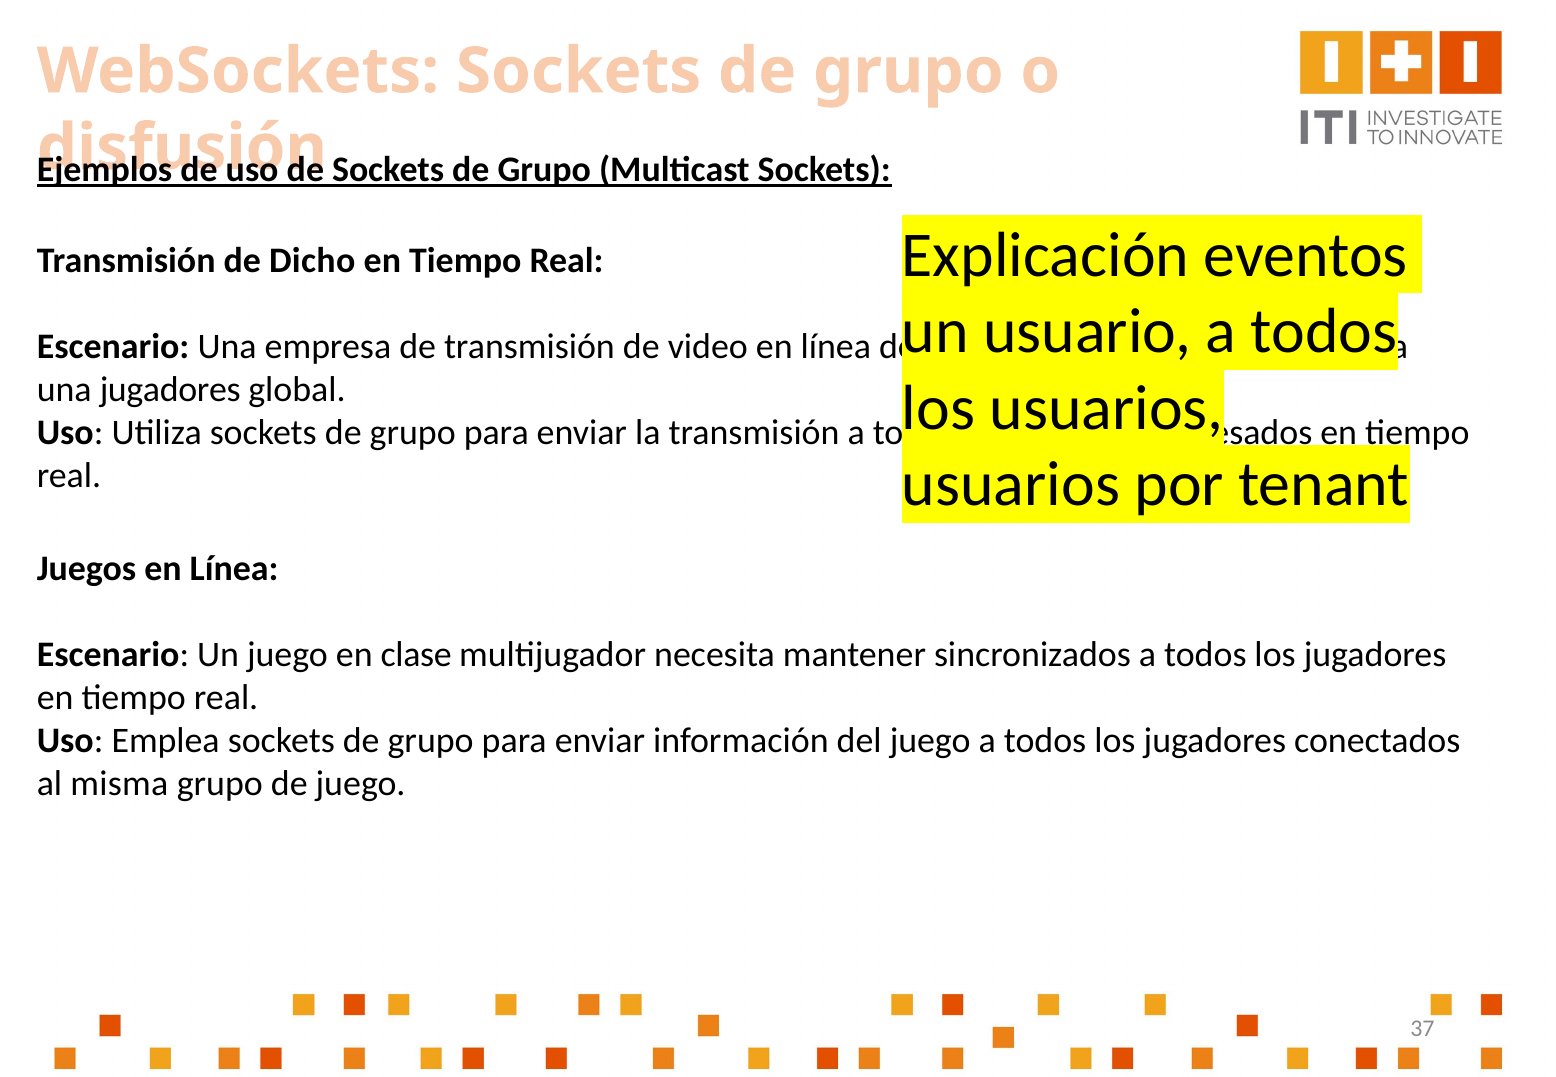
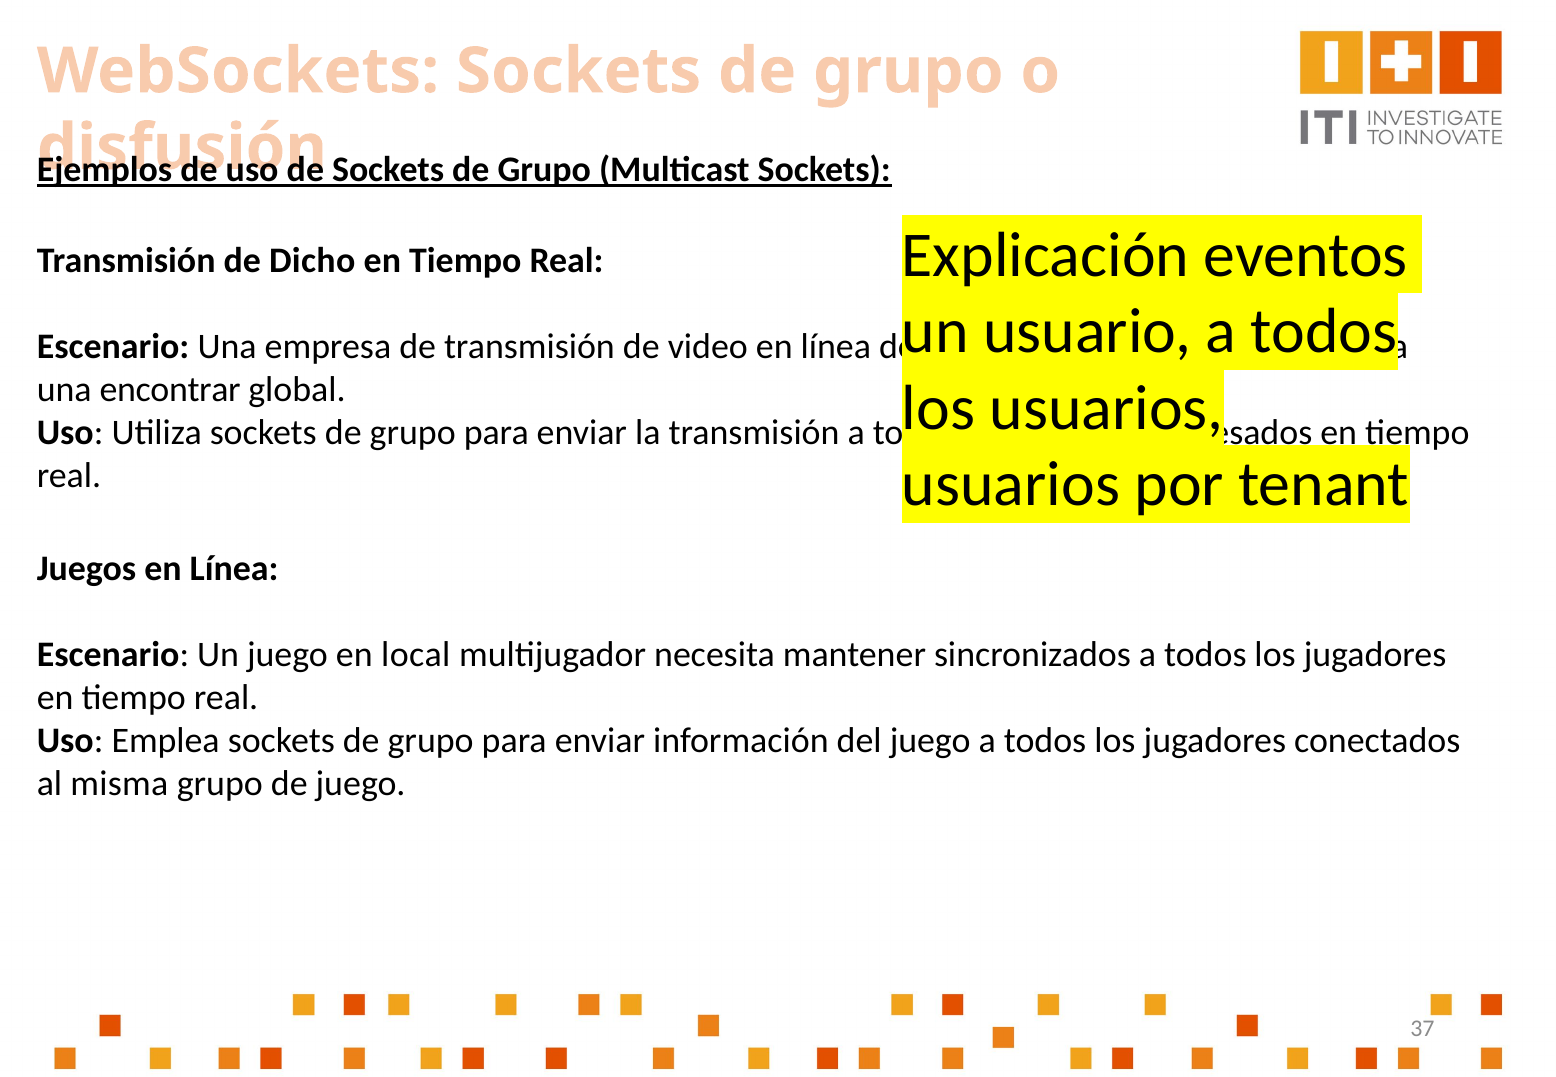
una jugadores: jugadores -> encontrar (170, 390)
clase: clase -> local (416, 654)
